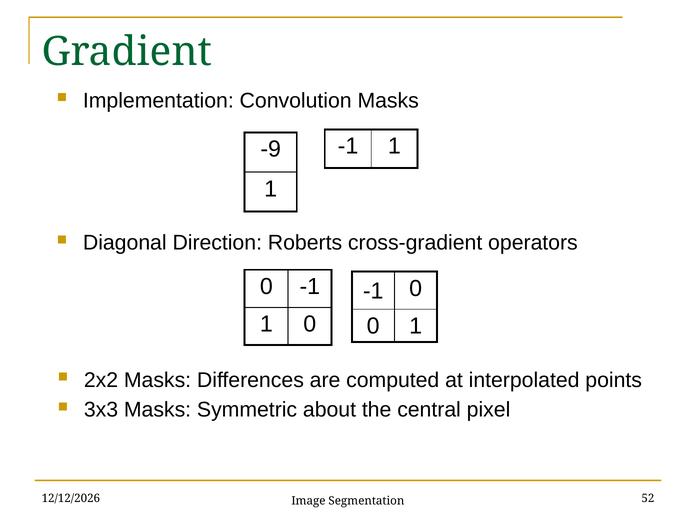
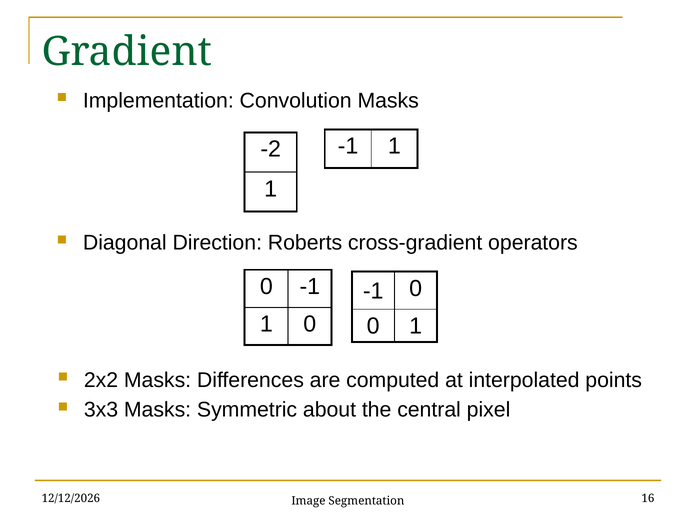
-9: -9 -> -2 (271, 149)
52: 52 -> 16 (648, 499)
